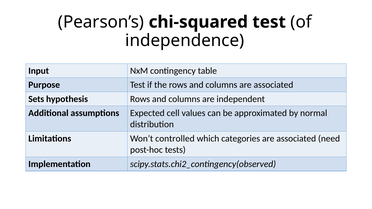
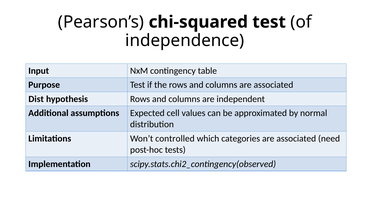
Sets: Sets -> Dist (36, 99)
